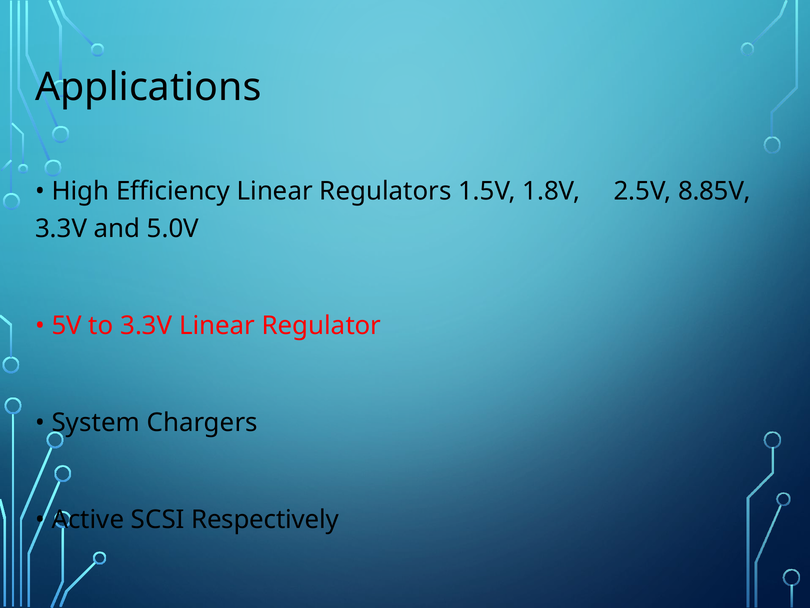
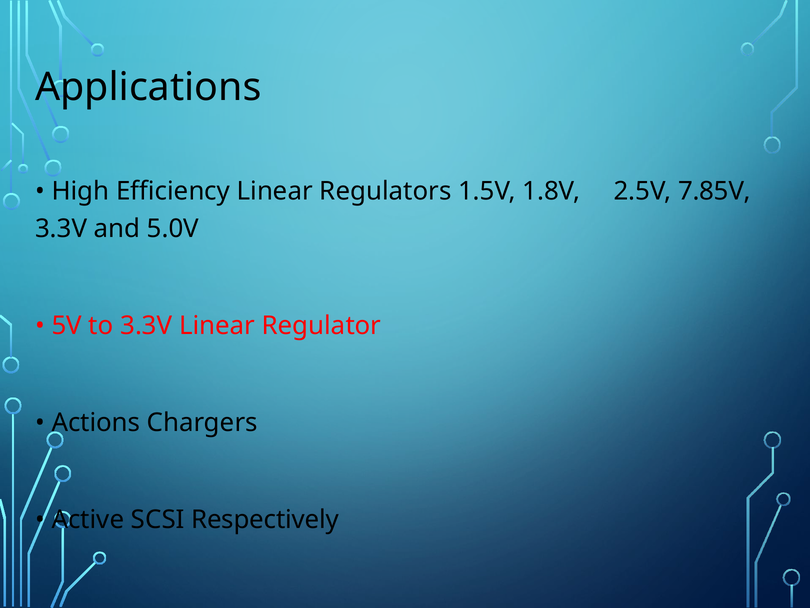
8.85V: 8.85V -> 7.85V (714, 191)
System: System -> Actions (96, 422)
